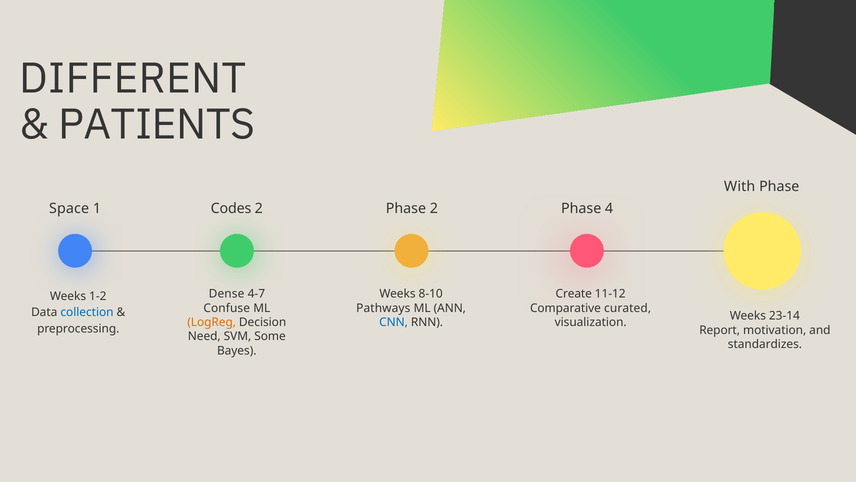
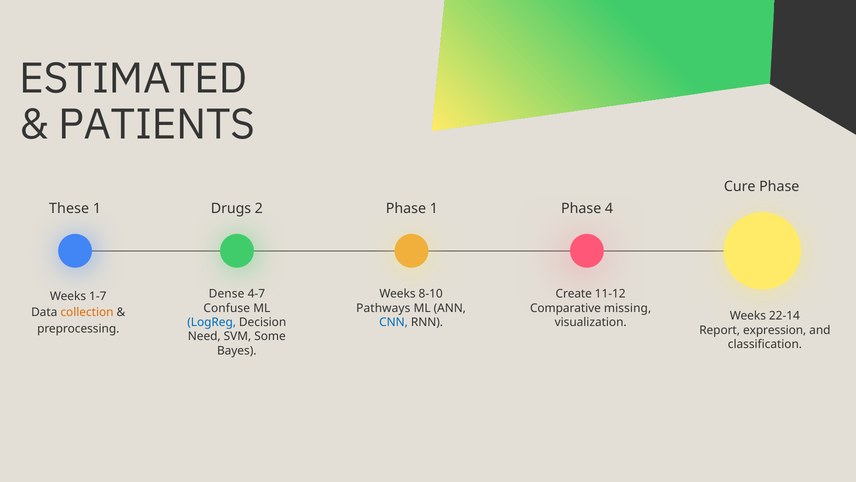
DIFFERENT: DIFFERENT -> ESTIMATED (133, 78)
With: With -> Cure (740, 186)
Space: Space -> These (69, 208)
Codes: Codes -> Drugs (231, 208)
Phase 2: 2 -> 1 (434, 208)
1-2: 1-2 -> 1-7 (98, 296)
curated: curated -> missing (628, 308)
collection colour: blue -> orange (87, 312)
23-14: 23-14 -> 22-14 (784, 316)
LogReg colour: orange -> blue (212, 322)
motivation: motivation -> expression (775, 330)
standardizes: standardizes -> classification (765, 344)
